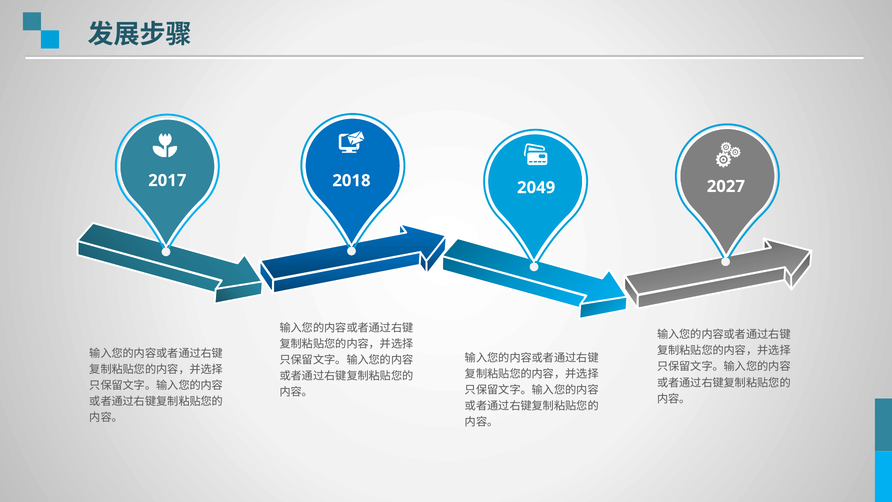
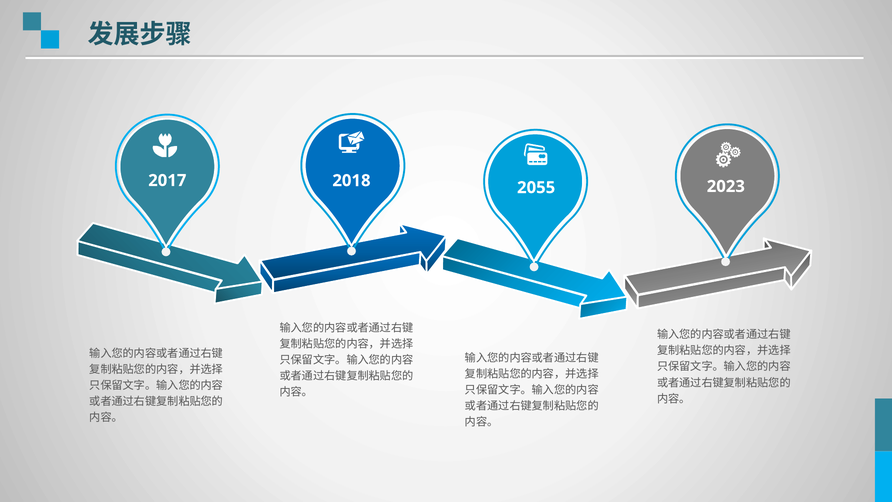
2027: 2027 -> 2023 (726, 186)
2049: 2049 -> 2055 (536, 188)
